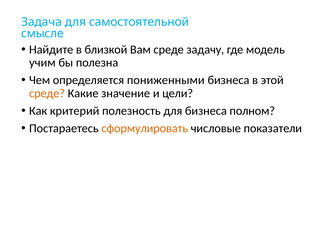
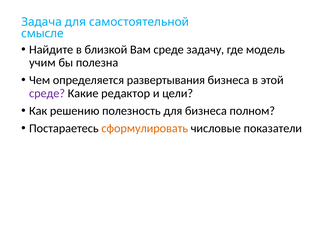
пониженными: пониженными -> развертывания (166, 80)
среде colour: orange -> purple (47, 93)
значение: значение -> редактор (126, 93)
критерий: критерий -> решению (75, 111)
